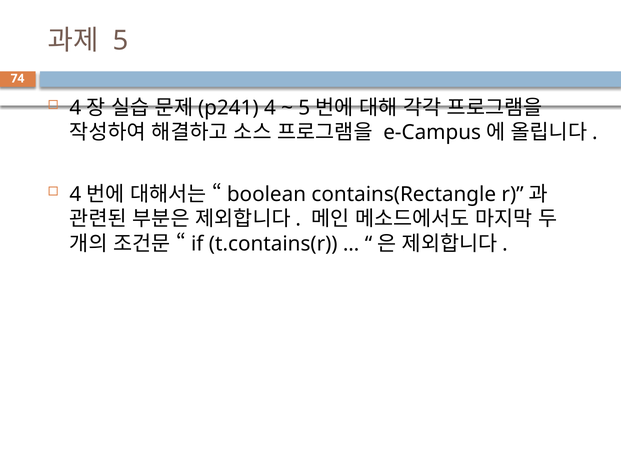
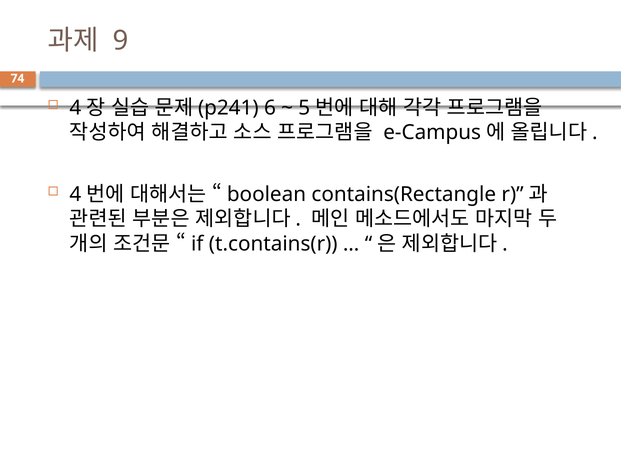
5: 5 -> 9 (121, 41)
4: 4 -> 6 (270, 108)
